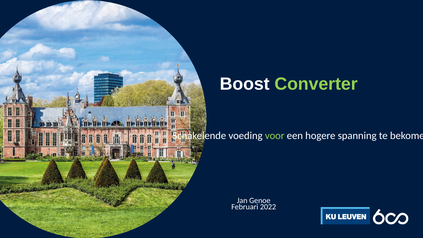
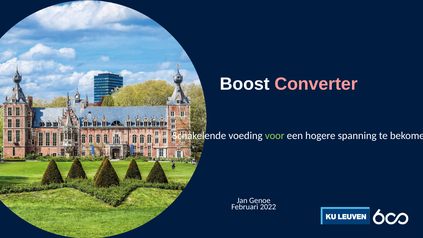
Converter colour: light green -> pink (316, 84)
